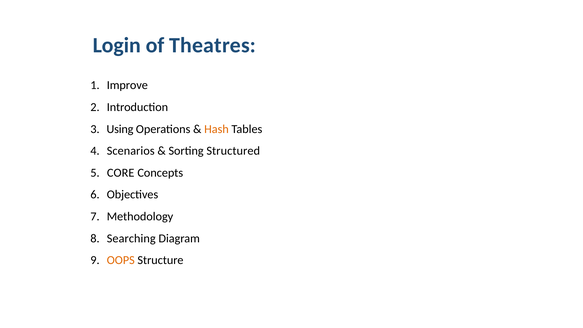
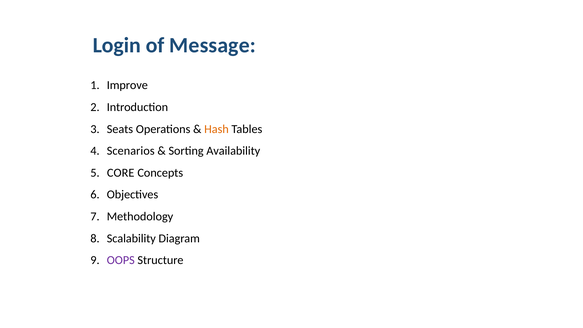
Theatres: Theatres -> Message (213, 45)
Using: Using -> Seats (120, 129)
Structured: Structured -> Availability (233, 151)
Searching: Searching -> Scalability (131, 238)
OOPS colour: orange -> purple (121, 260)
